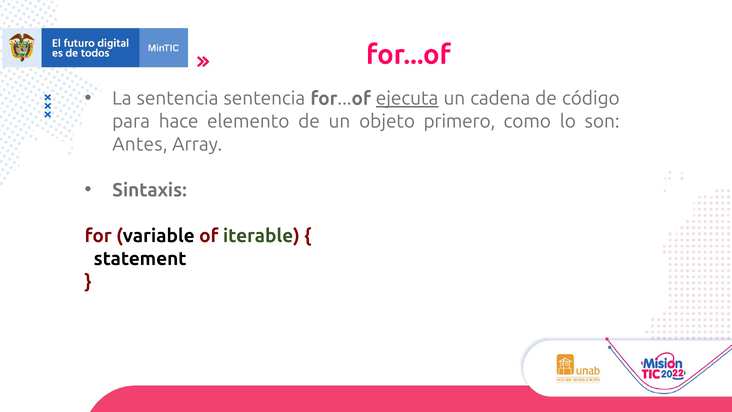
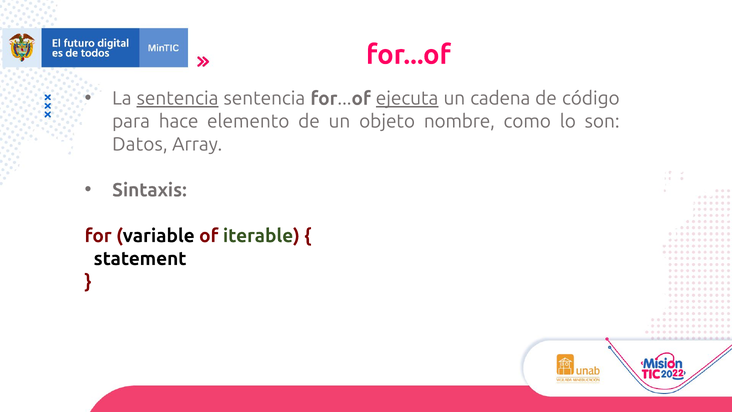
sentencia underline: none -> present (178, 98)
primero: primero -> nombre (459, 121)
Antes: Antes -> Datos (140, 144)
